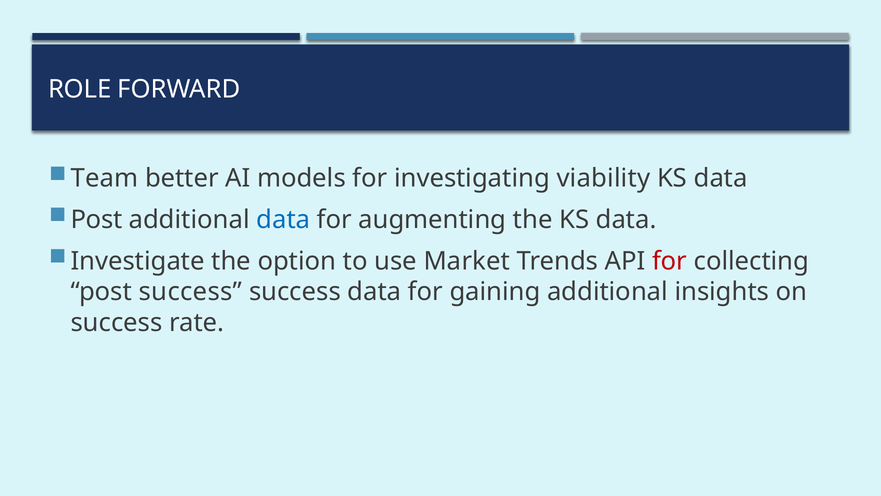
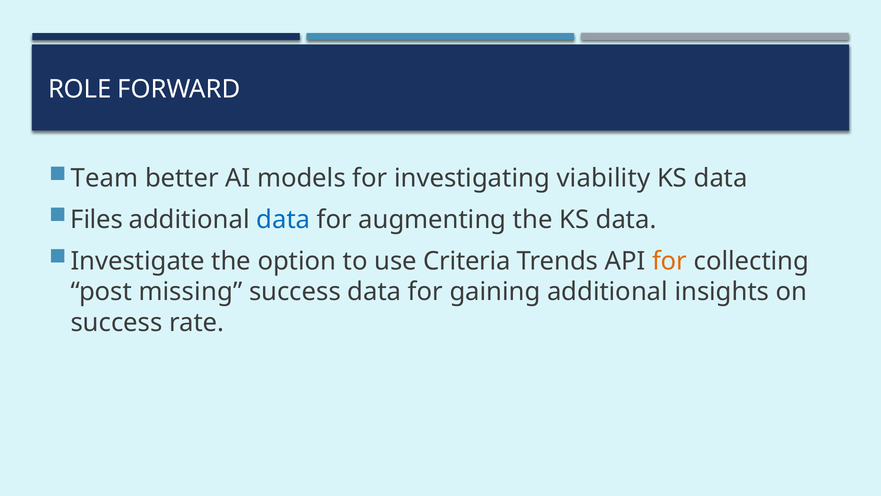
Post: Post -> Files (97, 219)
Market: Market -> Criteria (467, 261)
for colour: red -> orange (670, 261)
post success: success -> missing (190, 292)
